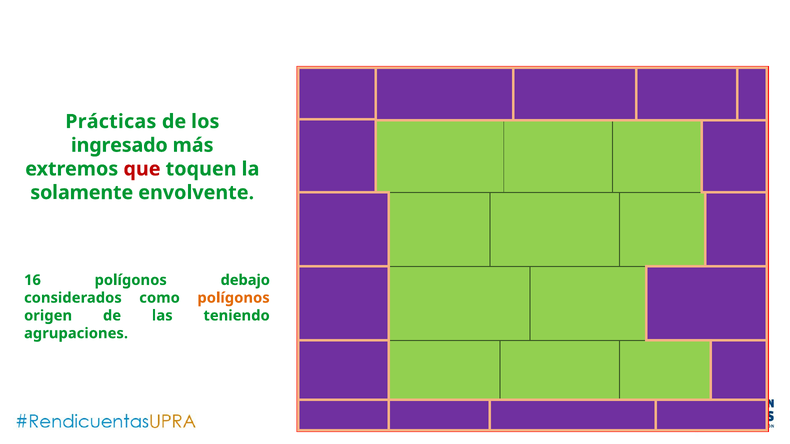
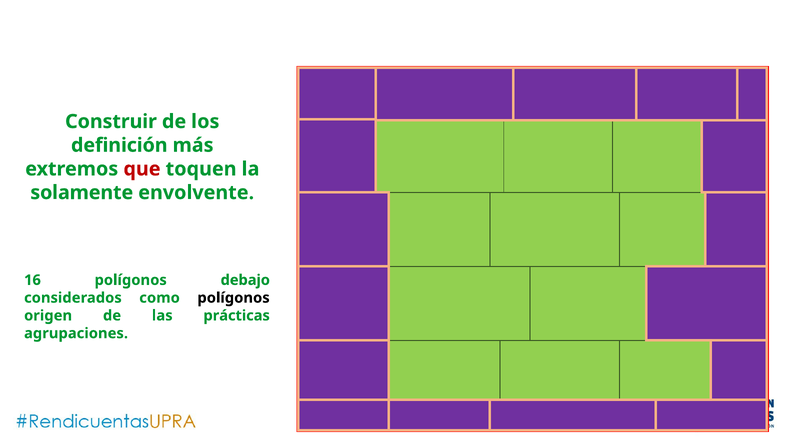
Prácticas: Prácticas -> Construir (111, 122)
ingresado: ingresado -> definición (119, 145)
polígonos colour: orange -> black (234, 298)
teniendo: teniendo -> prácticas (237, 316)
